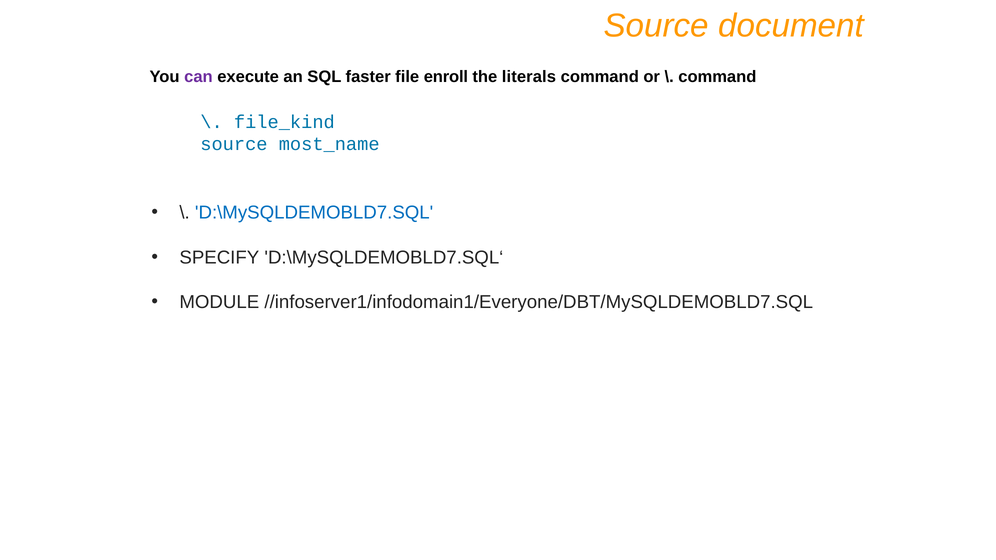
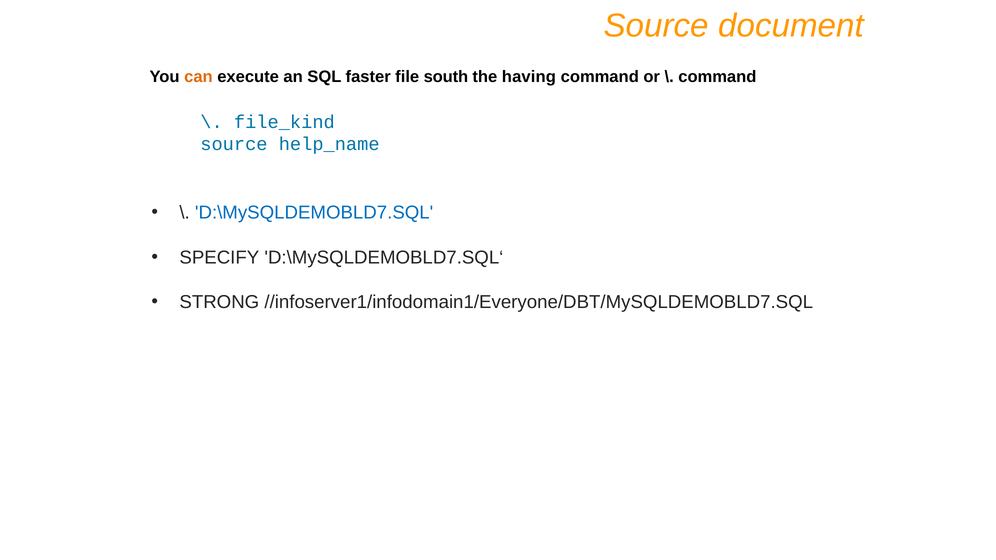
can colour: purple -> orange (198, 77)
enroll: enroll -> south (446, 77)
literals: literals -> having (529, 77)
most_name: most_name -> help_name (329, 144)
MODULE: MODULE -> STRONG (219, 302)
